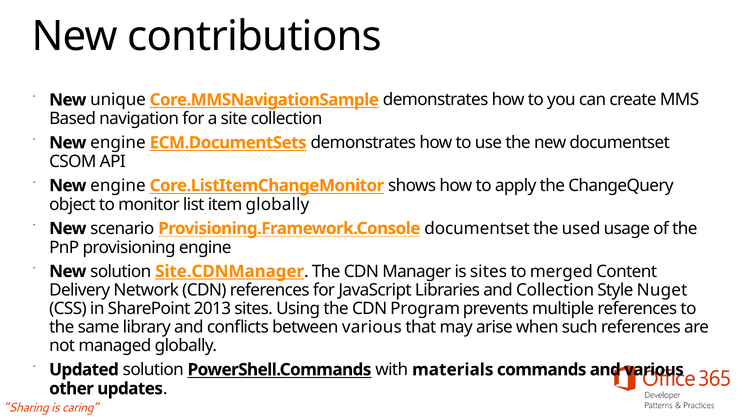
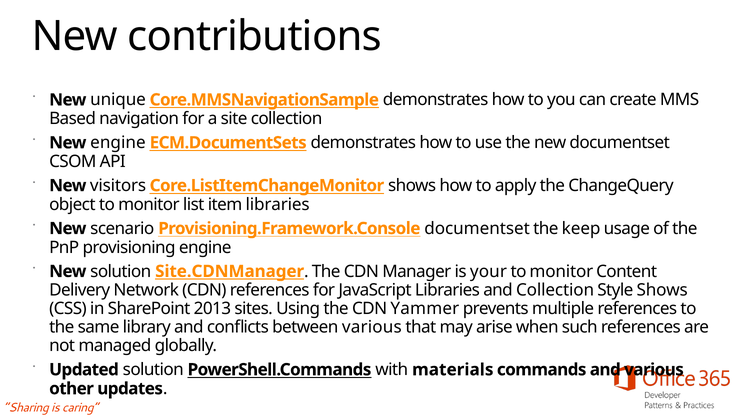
engine: engine -> visitors (118, 185)
item globally: globally -> libraries (278, 204)
used: used -> keep (581, 228)
is sites: sites -> your (488, 271)
merged: merged -> monitor (561, 271)
Style Nuget: Nuget -> Shows (662, 290)
Program: Program -> Yammer (425, 309)
